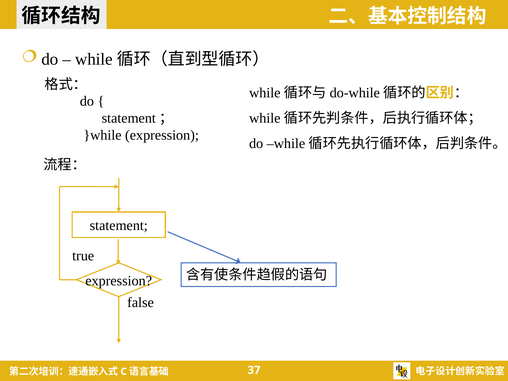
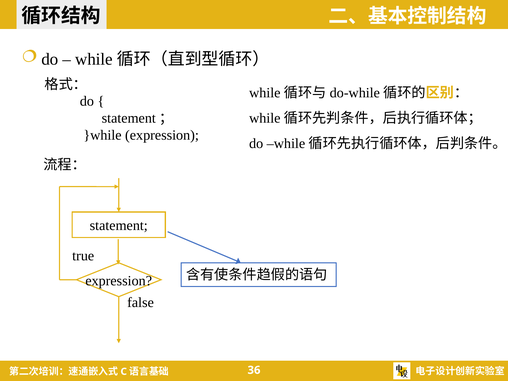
37: 37 -> 36 (254, 370)
